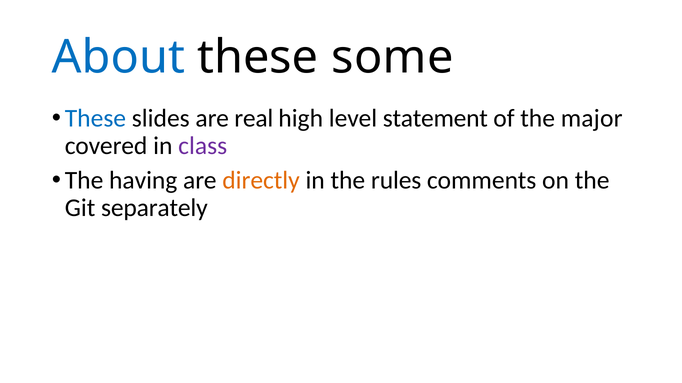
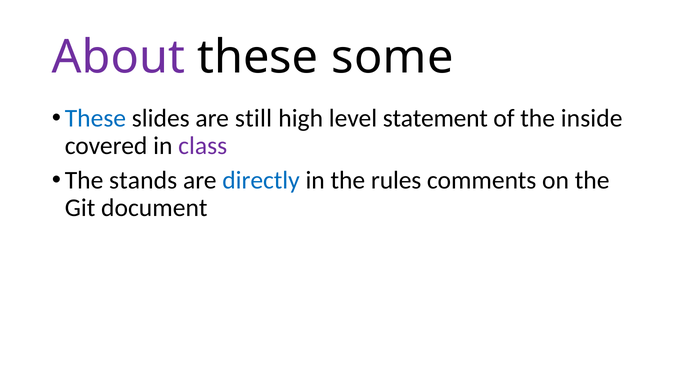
About colour: blue -> purple (119, 57)
real: real -> still (254, 118)
major: major -> inside (592, 118)
having: having -> stands (143, 181)
directly colour: orange -> blue (261, 181)
separately: separately -> document (154, 208)
